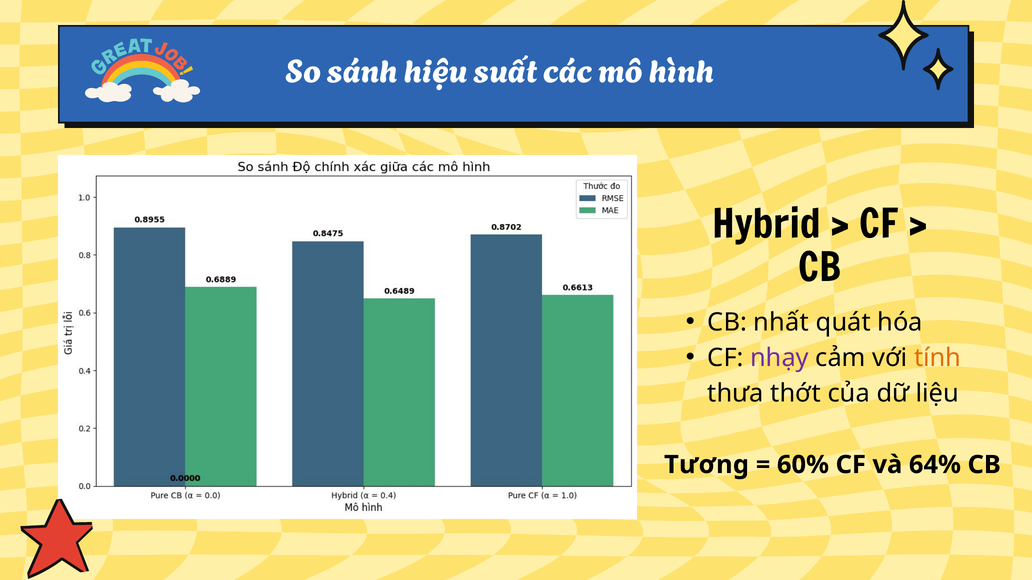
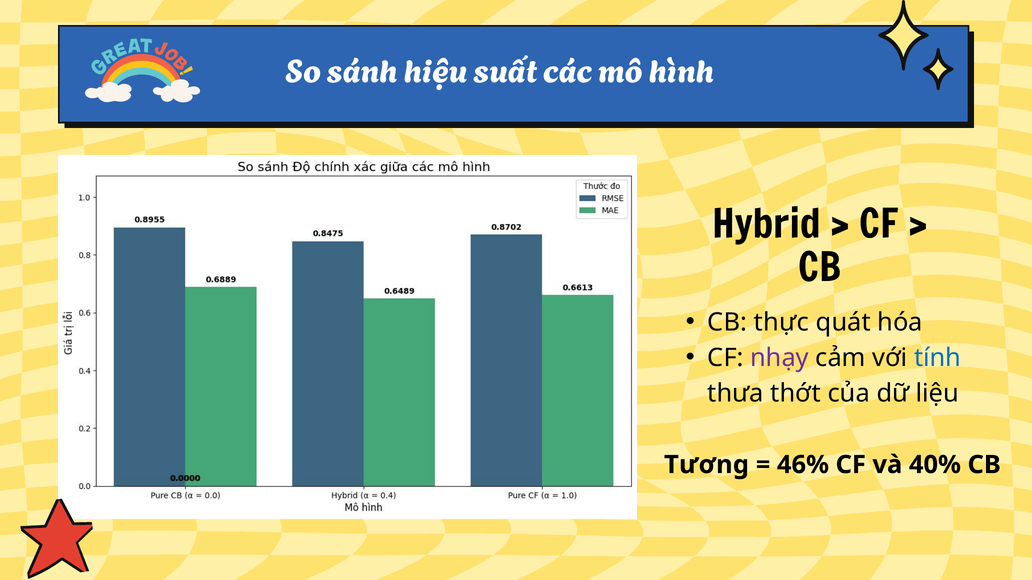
nhất: nhất -> thực (781, 323)
tính colour: orange -> blue (938, 358)
60%: 60% -> 46% (803, 465)
64%: 64% -> 40% (935, 465)
